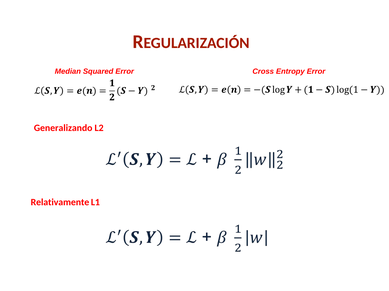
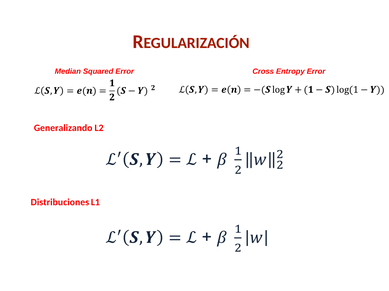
Relativamente: Relativamente -> Distribuciones (60, 203)
